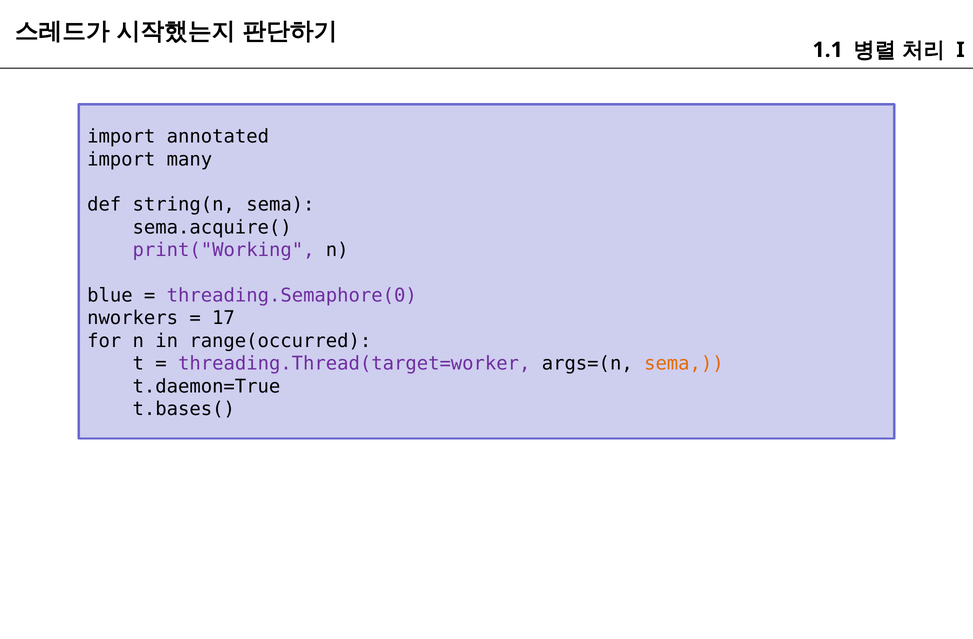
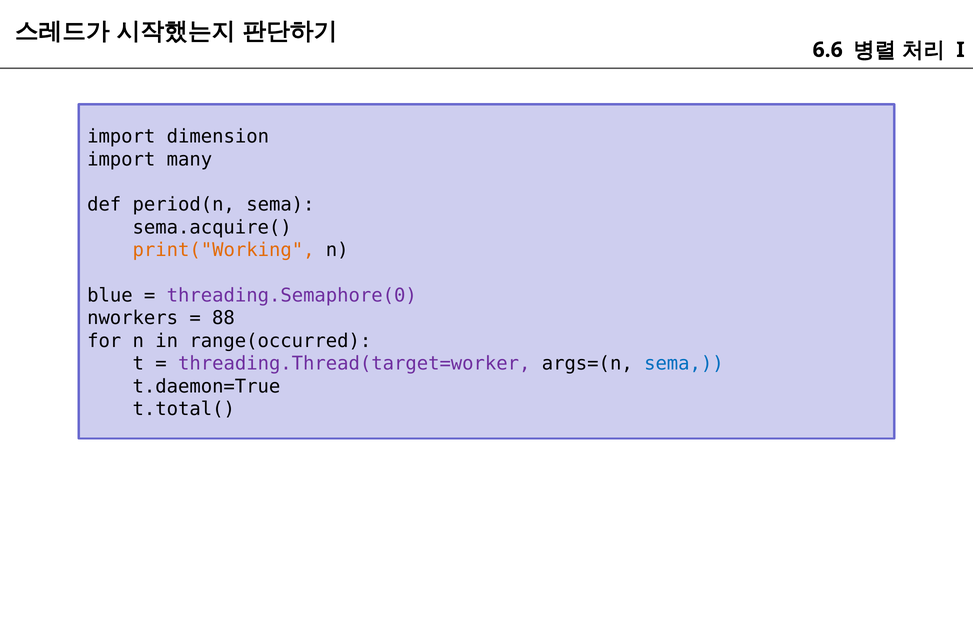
1.1: 1.1 -> 6.6 (828, 50)
annotated: annotated -> dimension (218, 137)
string(n: string(n -> period(n (184, 205)
print("Working colour: purple -> orange (224, 250)
17: 17 -> 88 (223, 318)
sema colour: orange -> blue (684, 364)
t.bases(: t.bases( -> t.total( (184, 409)
